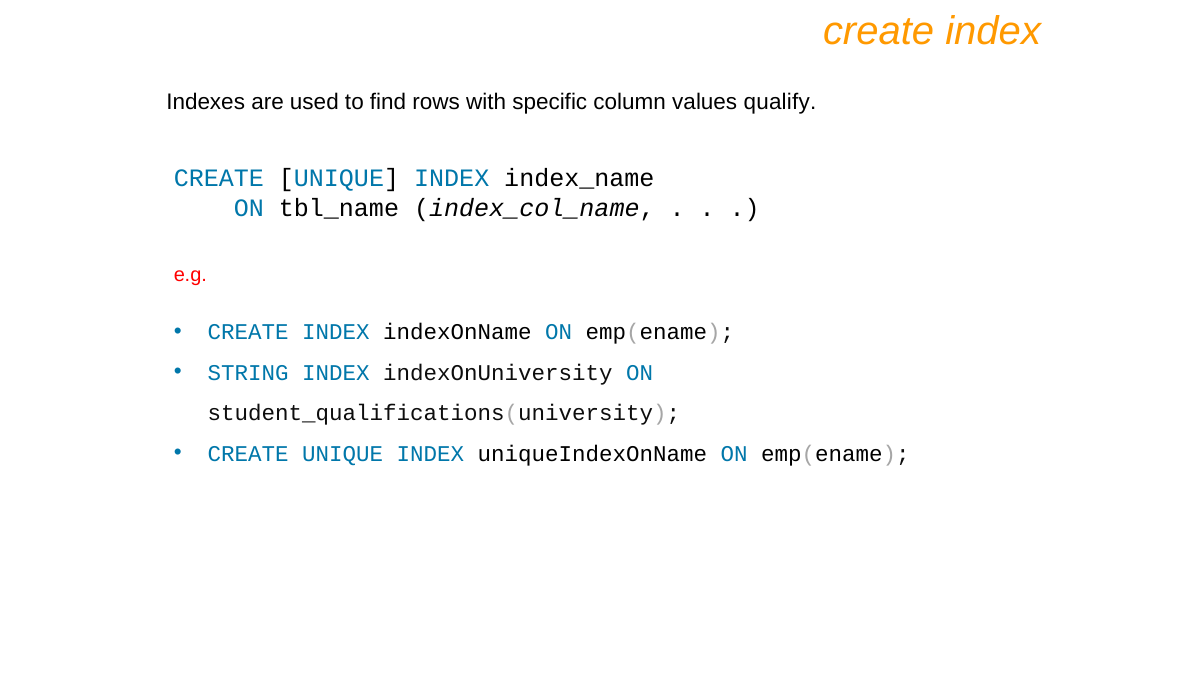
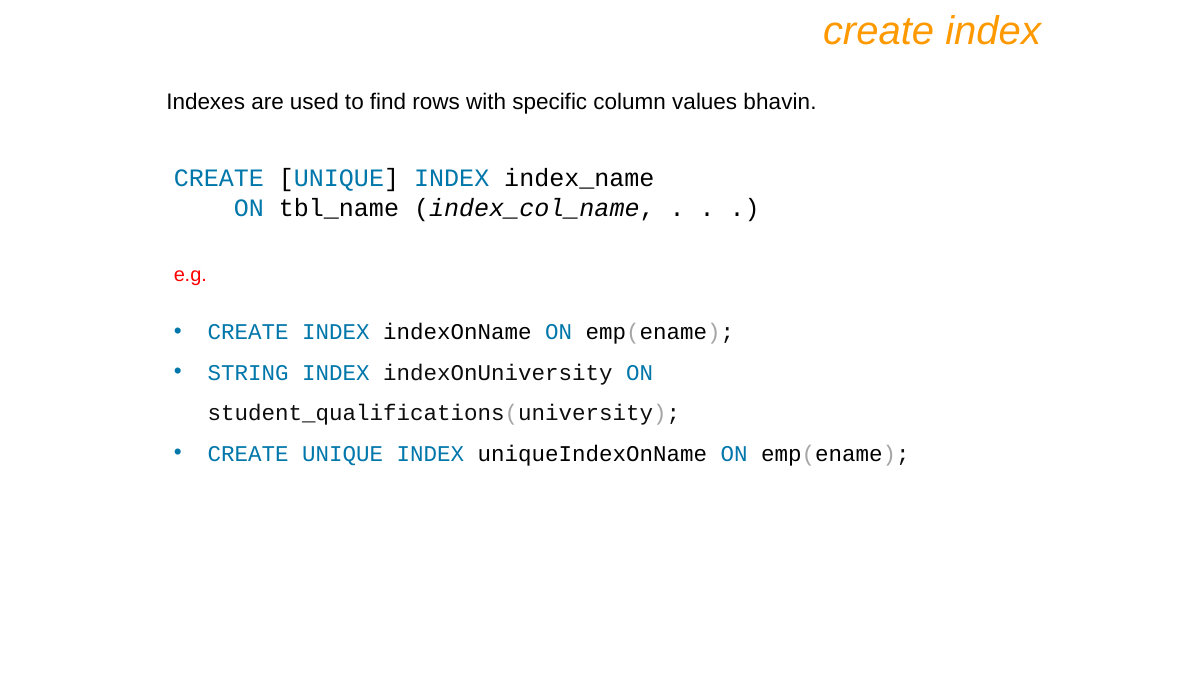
qualify: qualify -> bhavin (780, 102)
